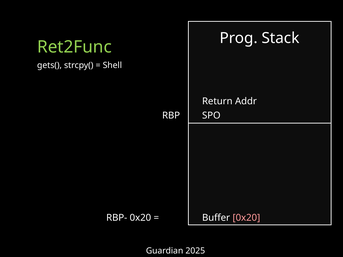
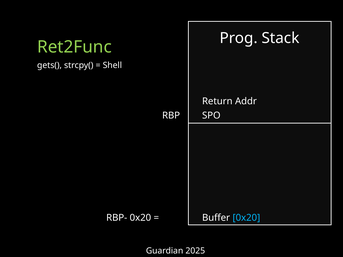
0x20 colour: pink -> light blue (246, 218)
